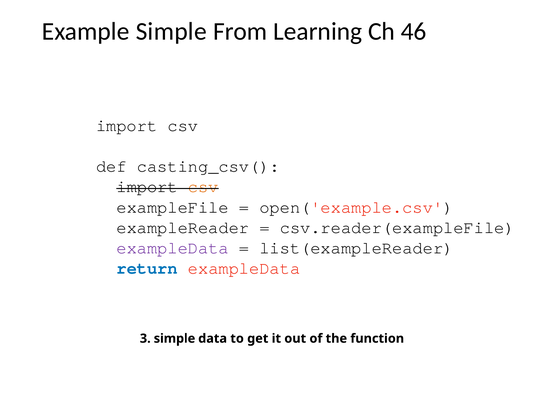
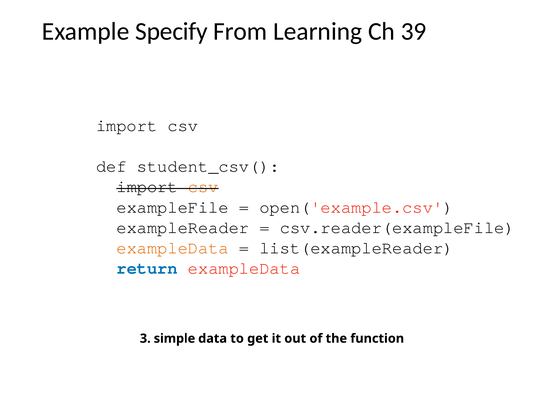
Example Simple: Simple -> Specify (171, 31)
46: 46 -> 39 (414, 31)
casting_csv(: casting_csv( -> student_csv( (208, 166)
exampleData colour: purple -> orange (173, 248)
